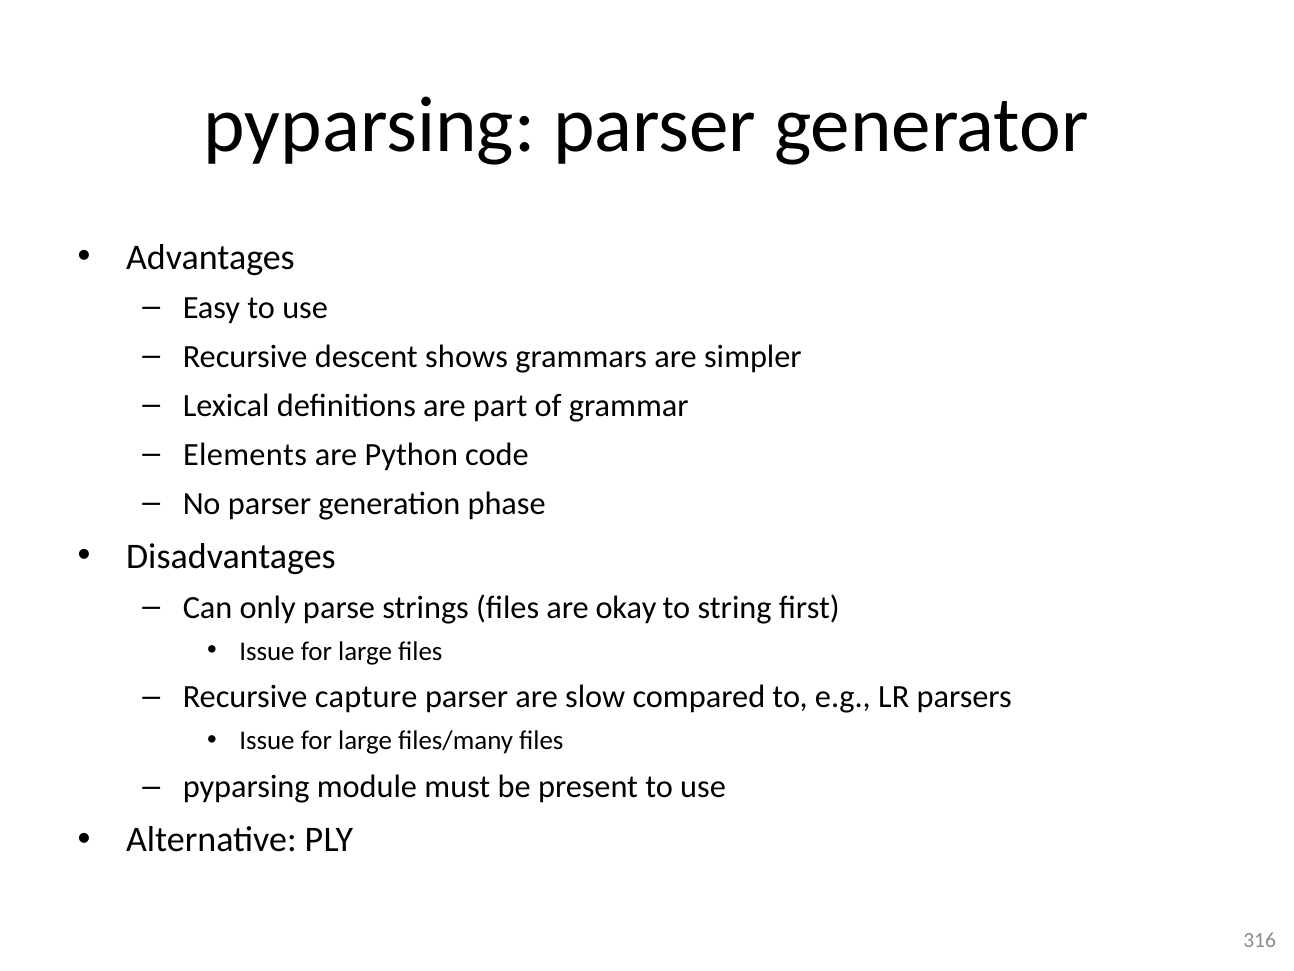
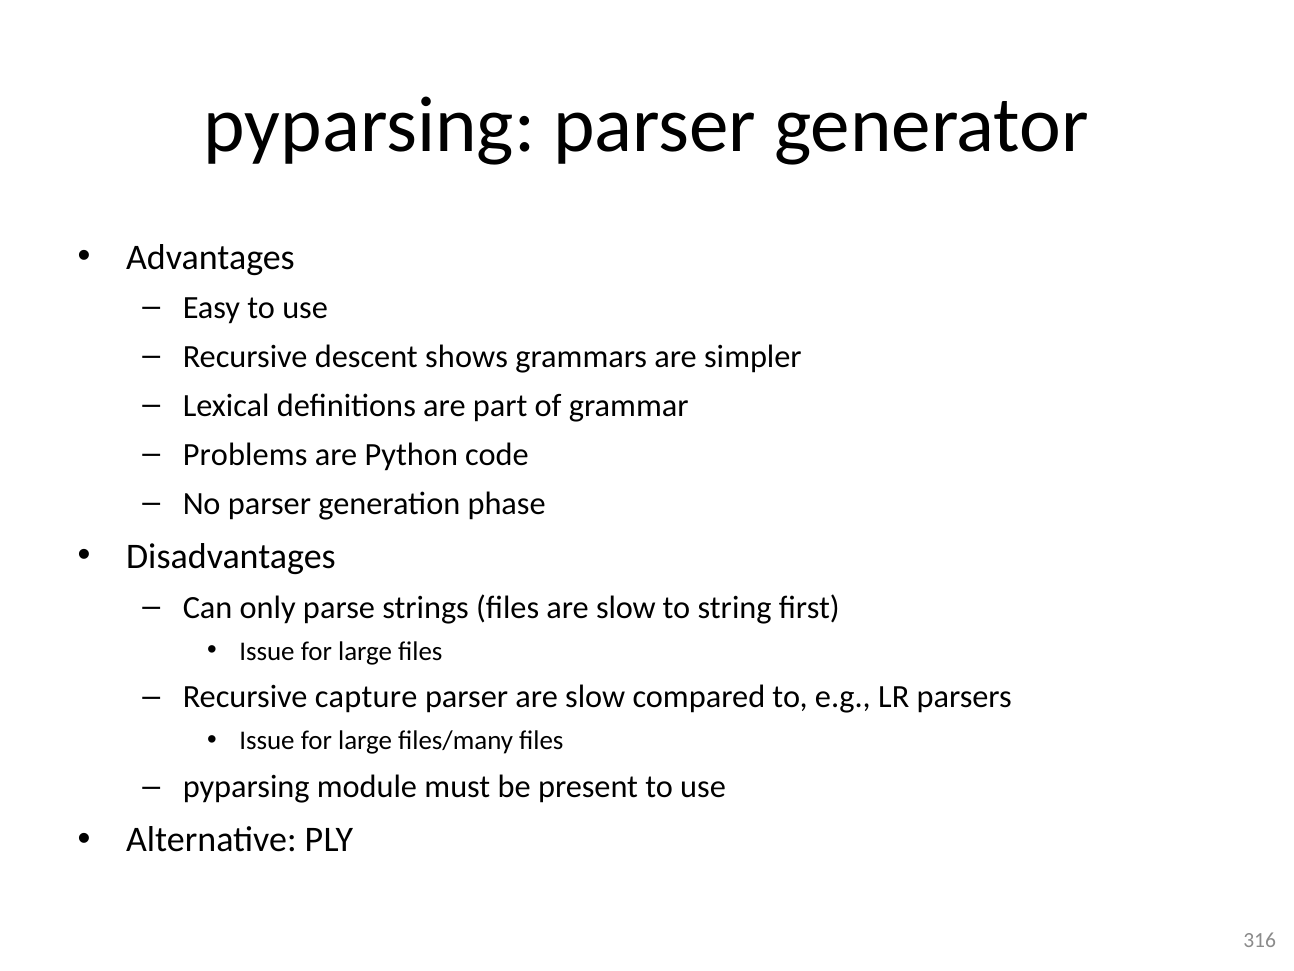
Elements: Elements -> Problems (245, 455)
files are okay: okay -> slow (626, 607)
